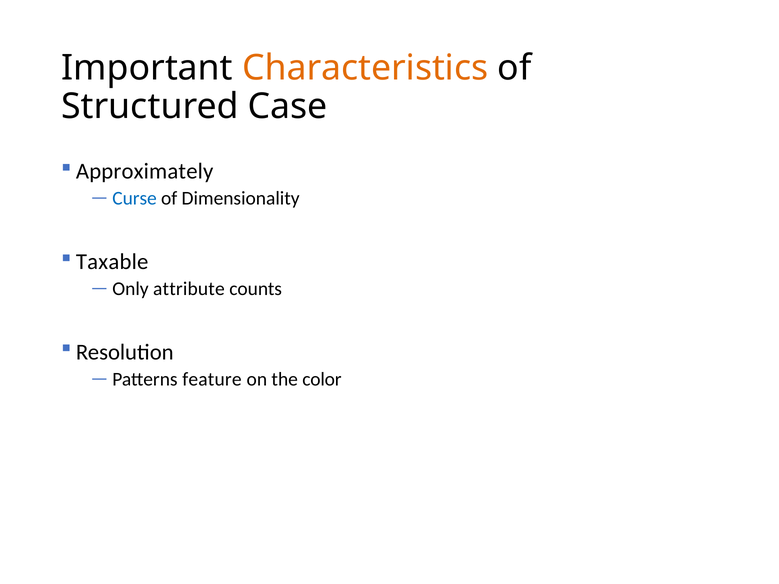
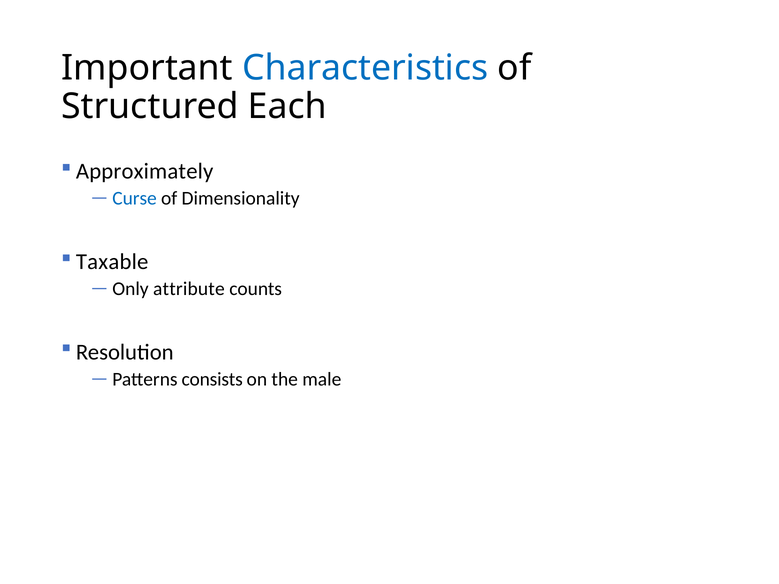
Characteristics colour: orange -> blue (365, 68)
Case: Case -> Each (287, 107)
feature: feature -> consists (212, 379)
color: color -> male (322, 379)
